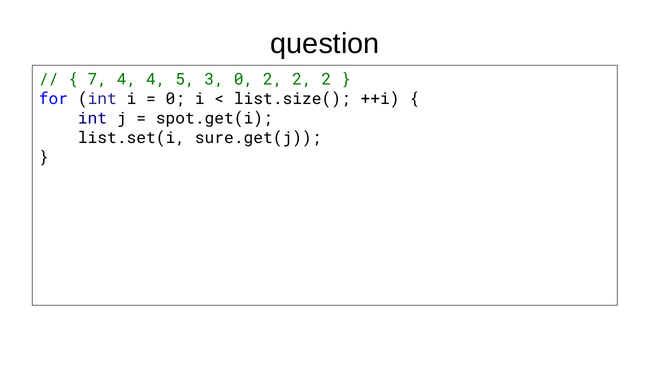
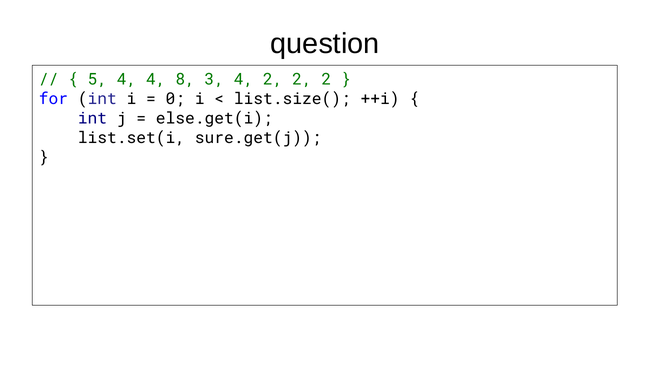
7: 7 -> 5 (97, 80)
5: 5 -> 8 (185, 80)
3 0: 0 -> 4 (244, 80)
spot.get(i: spot.get(i -> else.get(i (214, 119)
